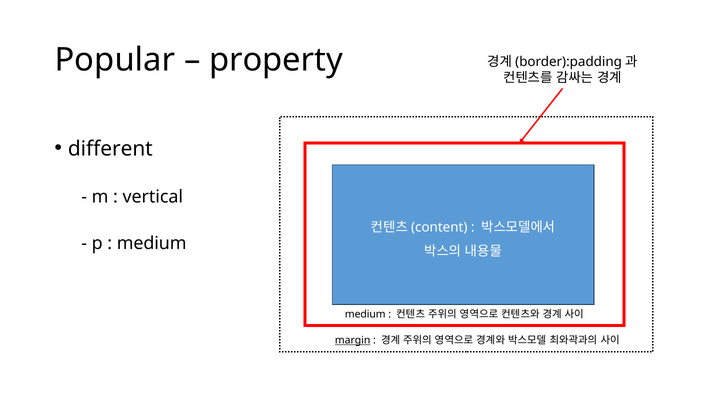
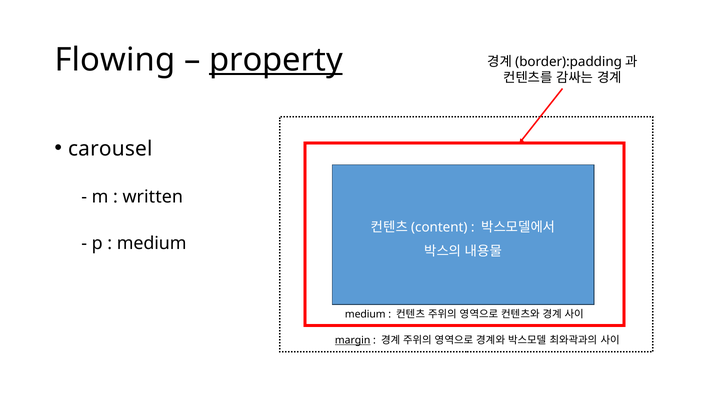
Popular: Popular -> Flowing (115, 60)
property underline: none -> present (276, 60)
different: different -> carousel (110, 149)
vertical: vertical -> written (153, 197)
